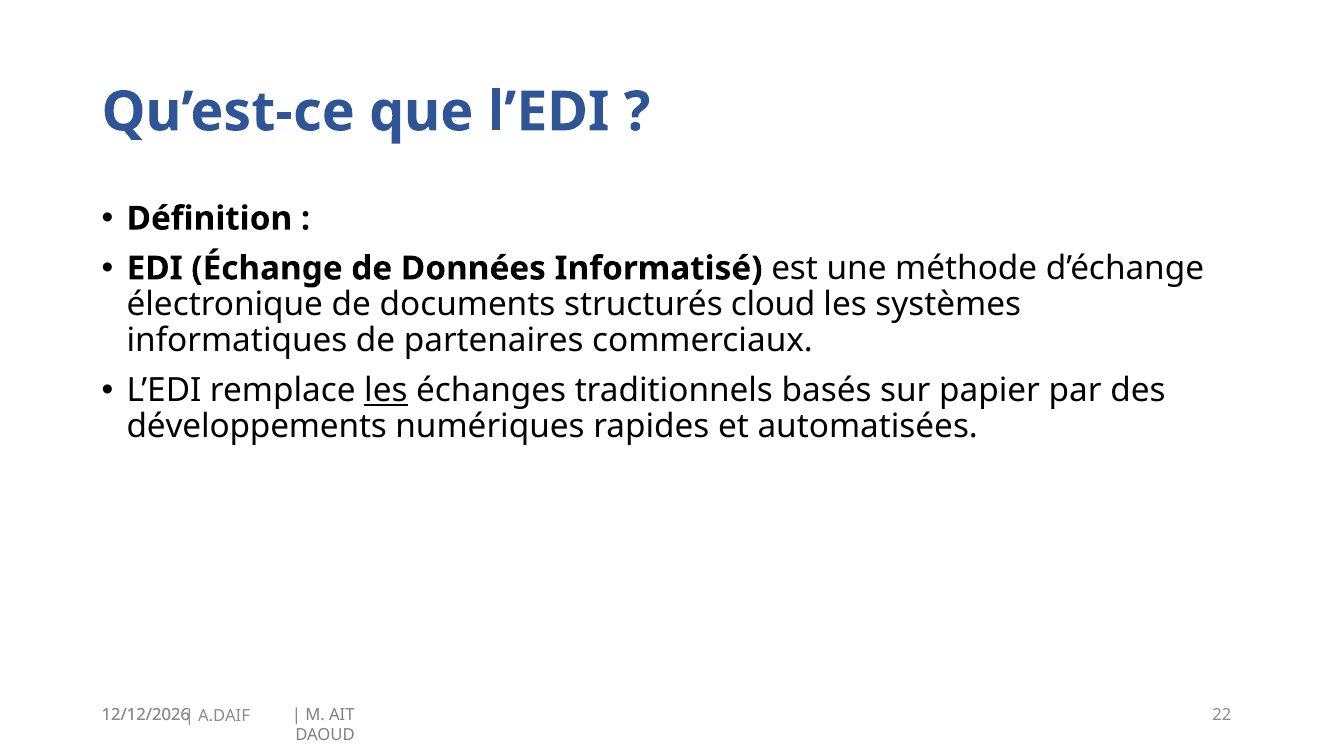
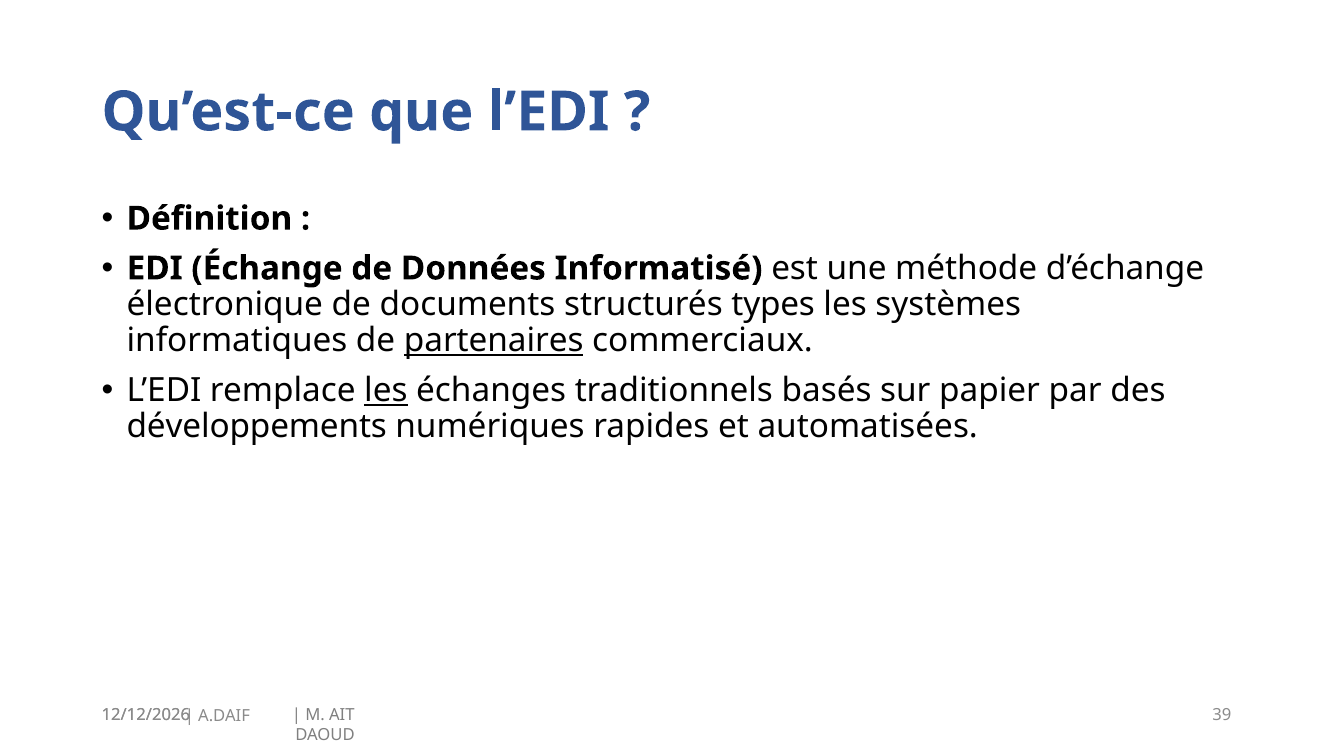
cloud: cloud -> types (773, 304)
partenaires underline: none -> present (494, 340)
22: 22 -> 39 (1222, 715)
